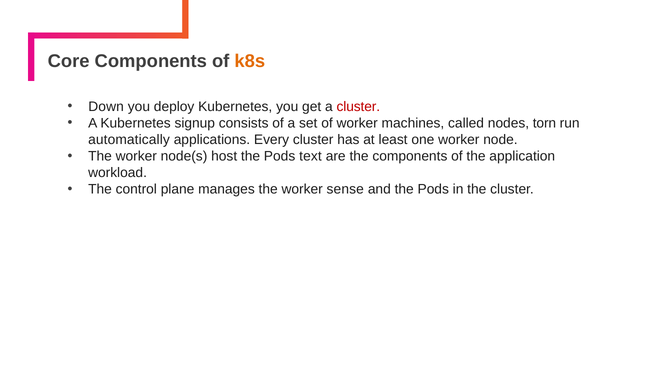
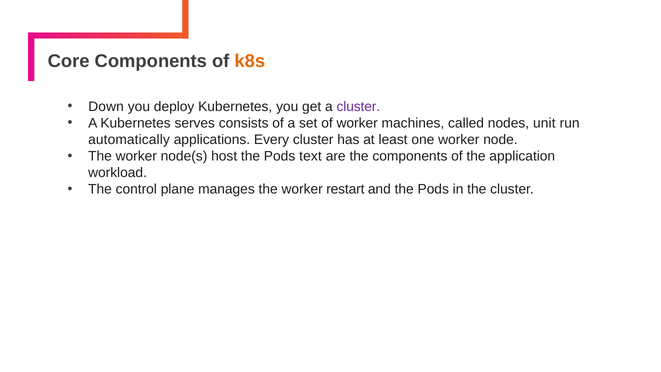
cluster colour: red -> purple (358, 107)
signup: signup -> serves (195, 123)
torn: torn -> unit (544, 123)
sense: sense -> restart (345, 189)
